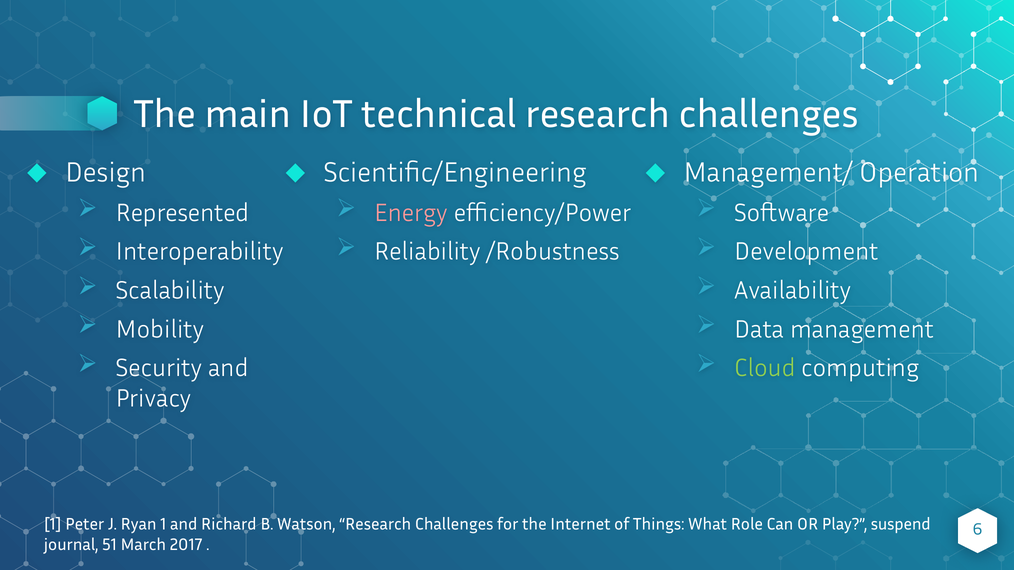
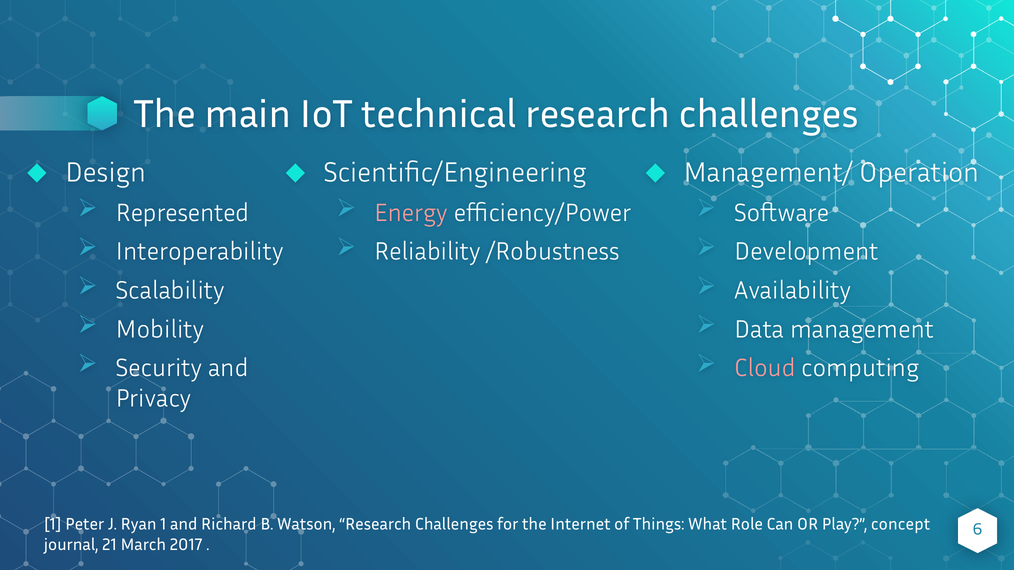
Cloud colour: light green -> pink (765, 368)
suspend: suspend -> concept (901, 525)
51: 51 -> 21 (109, 545)
